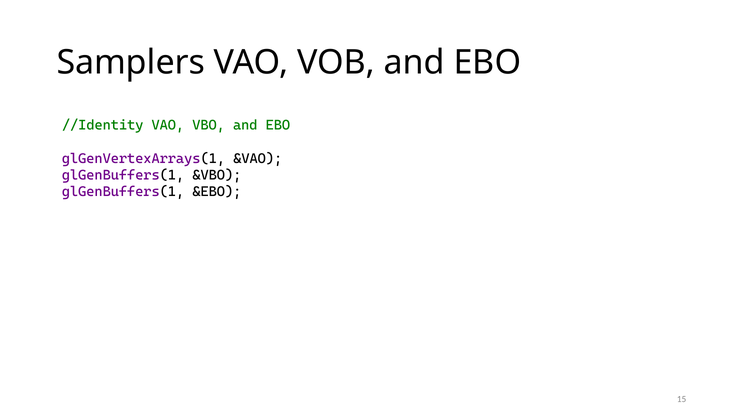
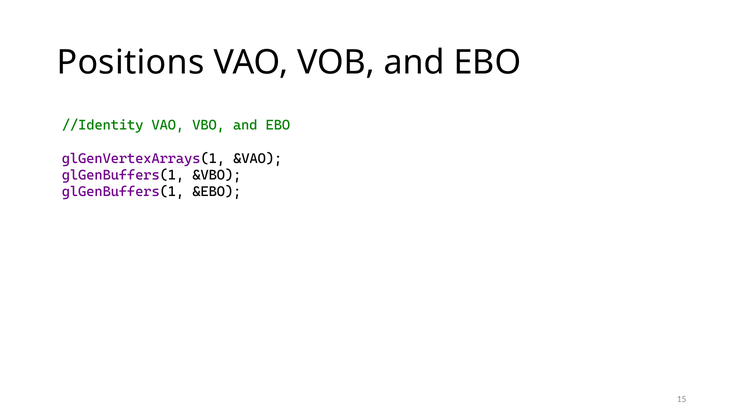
Samplers: Samplers -> Positions (131, 62)
